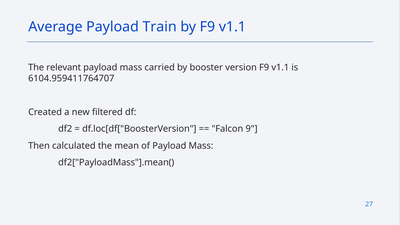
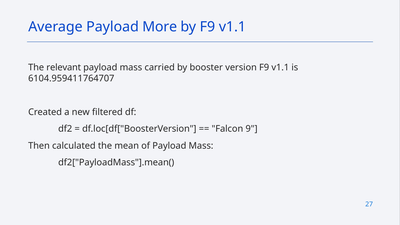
Train: Train -> More (160, 27)
